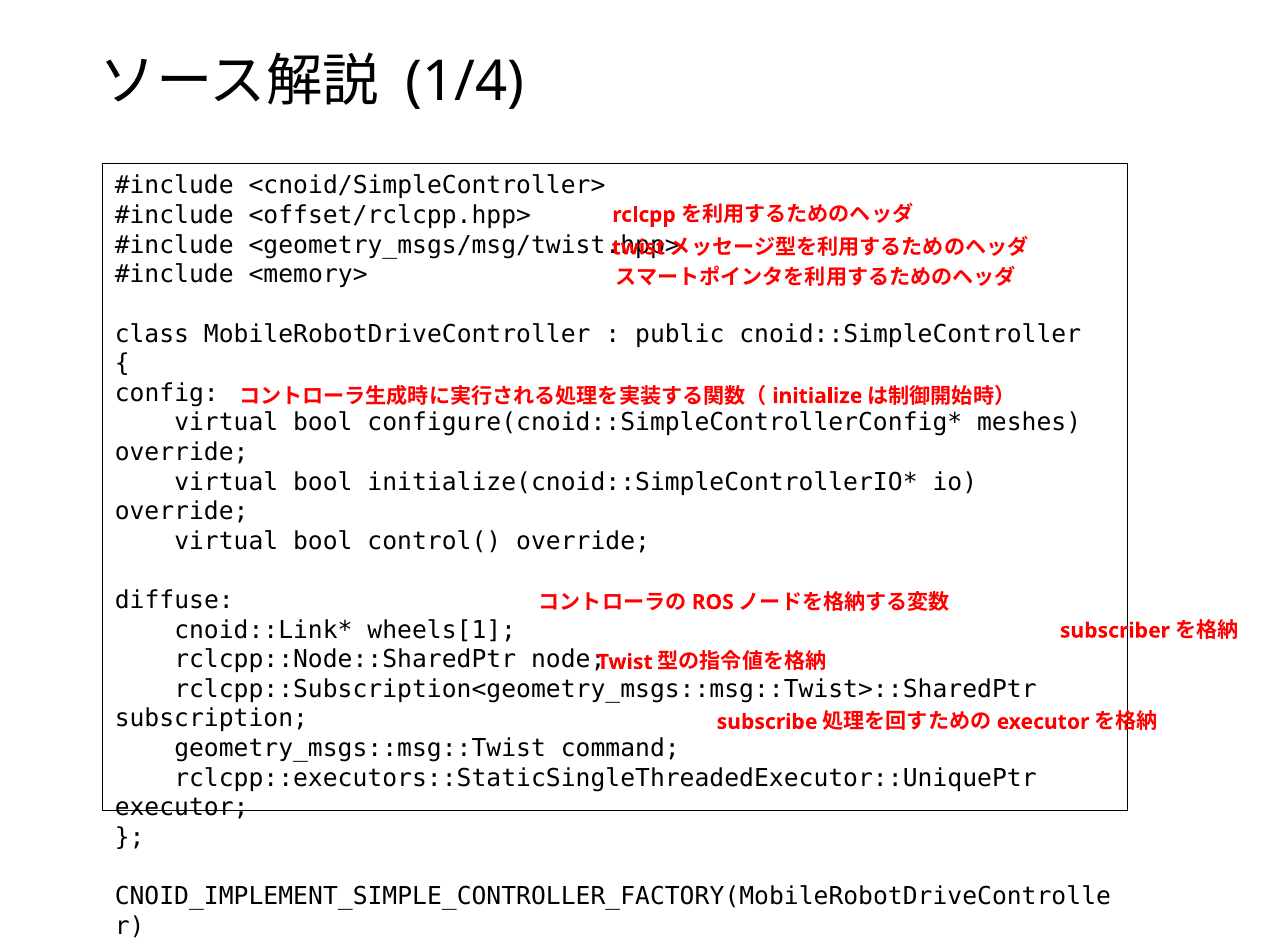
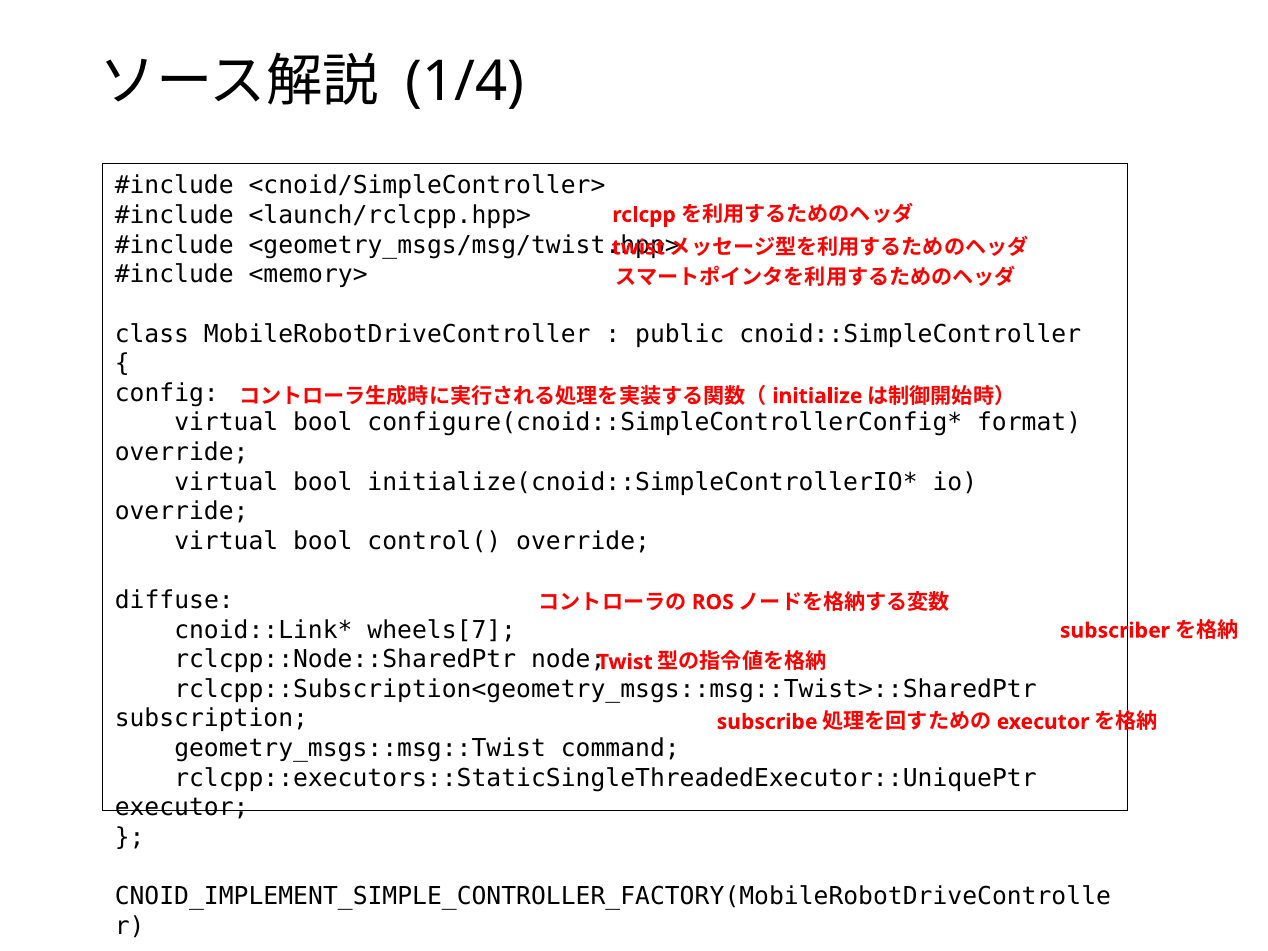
<offset/rclcpp.hpp>: <offset/rclcpp.hpp> -> <launch/rclcpp.hpp> (390, 215)
meshes: meshes -> format (1029, 423)
wheels[1: wheels[1 -> wheels[7 (442, 630)
